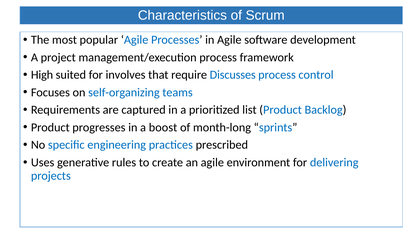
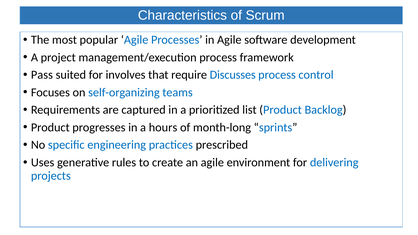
High: High -> Pass (42, 75)
boost: boost -> hours (163, 128)
